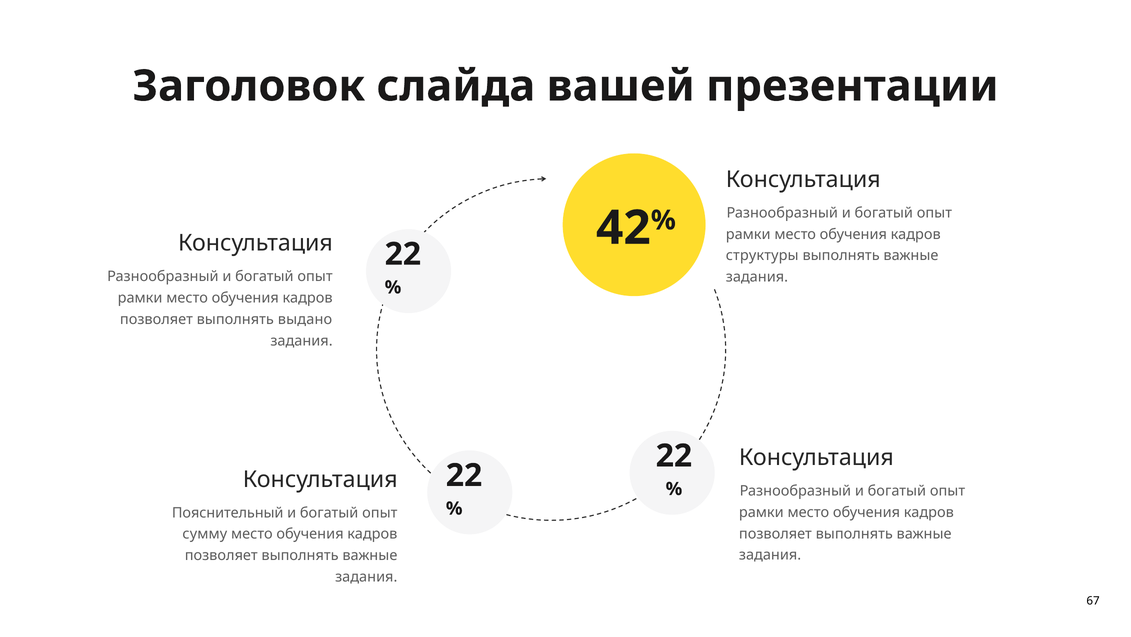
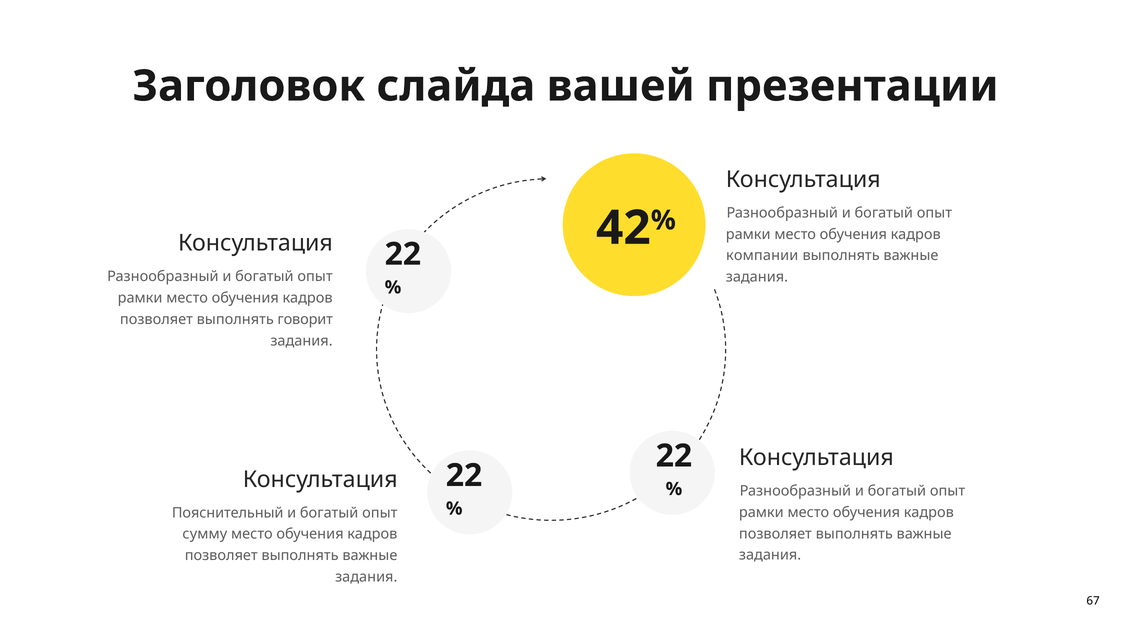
структуры: структуры -> компании (762, 256)
выдано: выдано -> говорит (305, 320)
